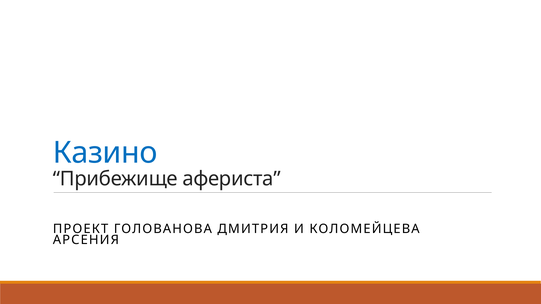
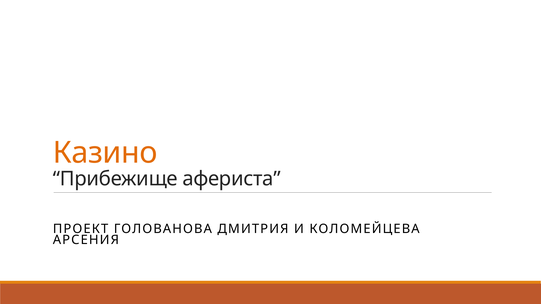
Казино colour: blue -> orange (105, 153)
